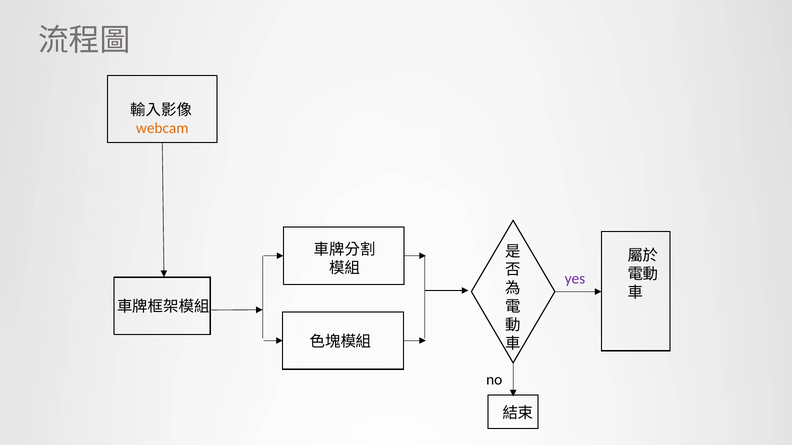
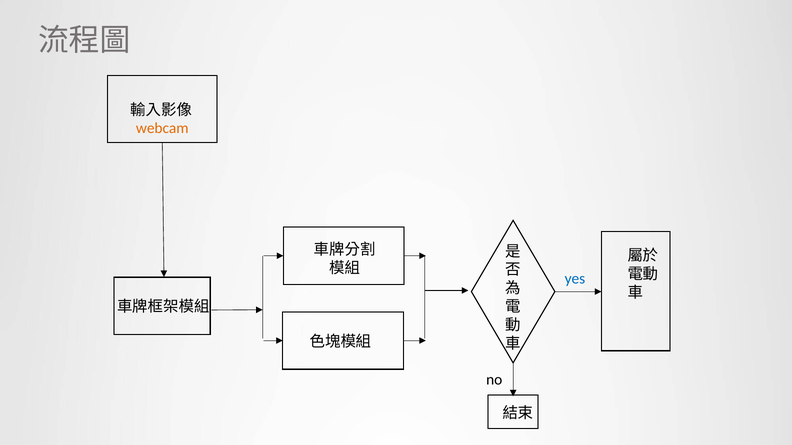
yes colour: purple -> blue (575, 279)
